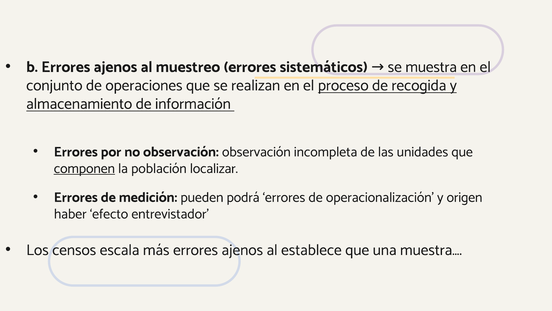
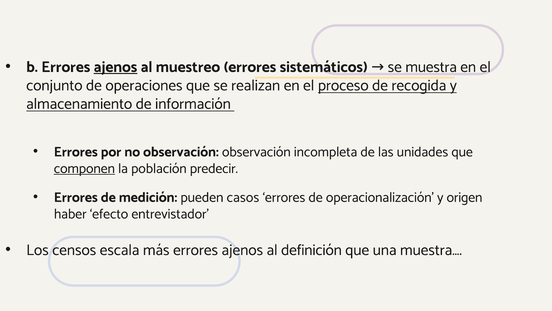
ajenos underline: none -> present (115, 67)
localizar: localizar -> predecir (214, 168)
podrá: podrá -> casos (243, 197)
establece: establece -> definición (311, 250)
